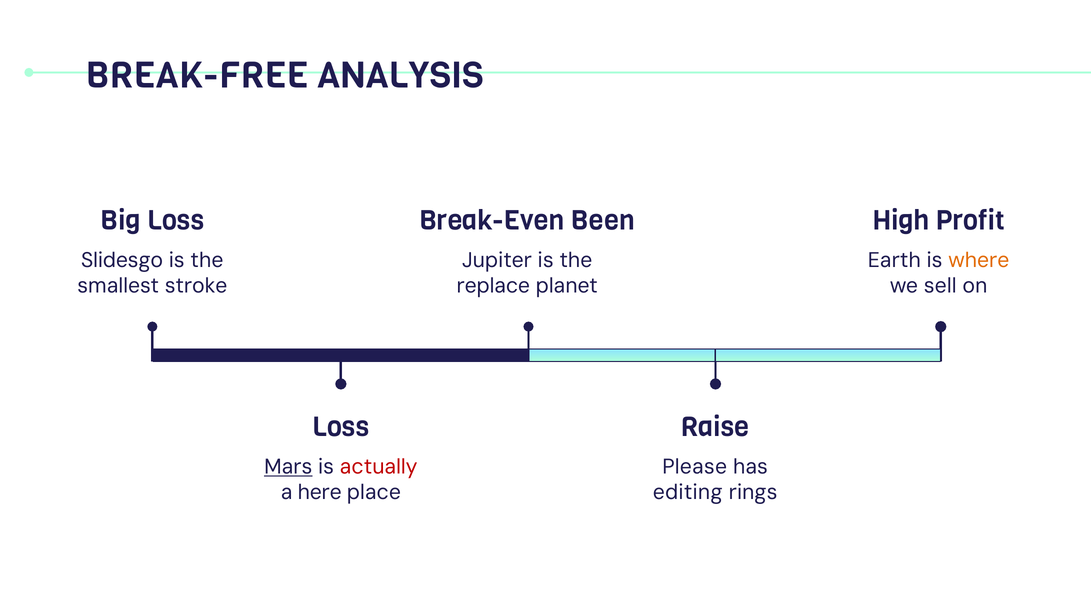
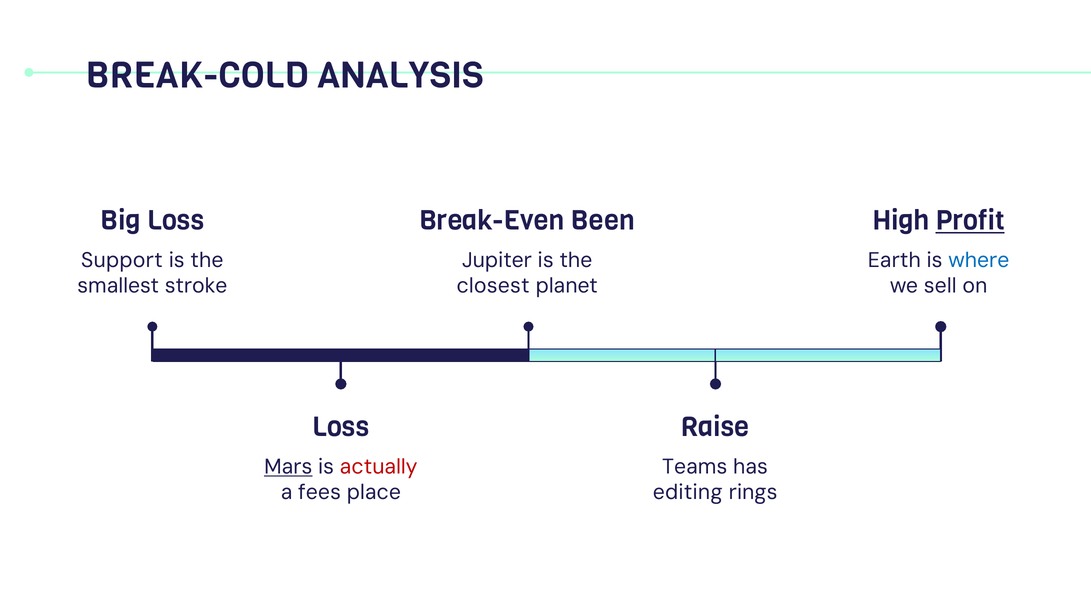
BREAK-FREE: BREAK-FREE -> BREAK-COLD (197, 76)
Profit underline: none -> present (970, 221)
Slidesgo: Slidesgo -> Support (122, 261)
where colour: orange -> blue (979, 261)
replace: replace -> closest (493, 286)
Please: Please -> Teams (695, 467)
here: here -> fees (320, 493)
